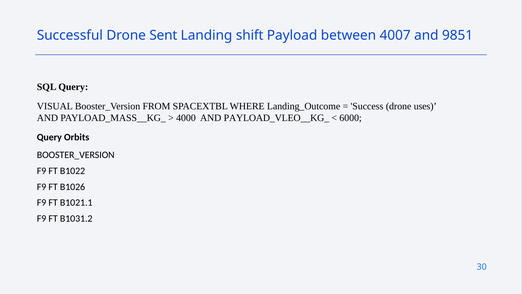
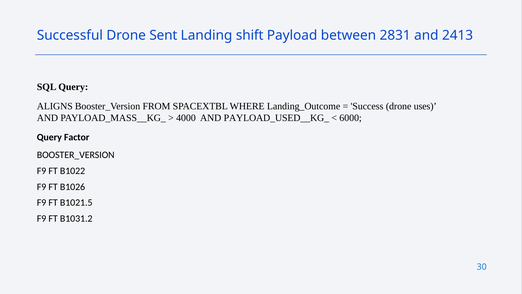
4007: 4007 -> 2831 (395, 35)
9851: 9851 -> 2413 (458, 35)
VISUAL: VISUAL -> ALIGNS (55, 106)
PAYLOAD_VLEO__KG_: PAYLOAD_VLEO__KG_ -> PAYLOAD_USED__KG_ (276, 118)
Orbits: Orbits -> Factor (77, 137)
B1021.1: B1021.1 -> B1021.5 (76, 202)
